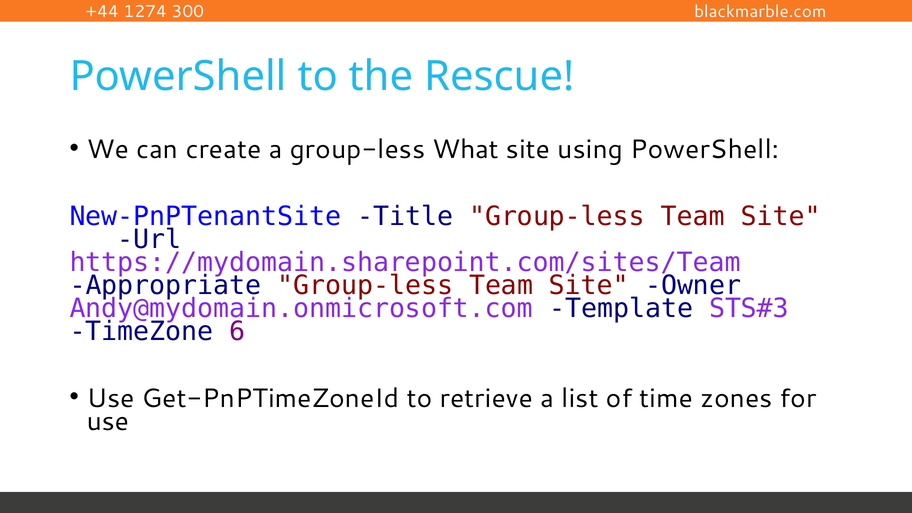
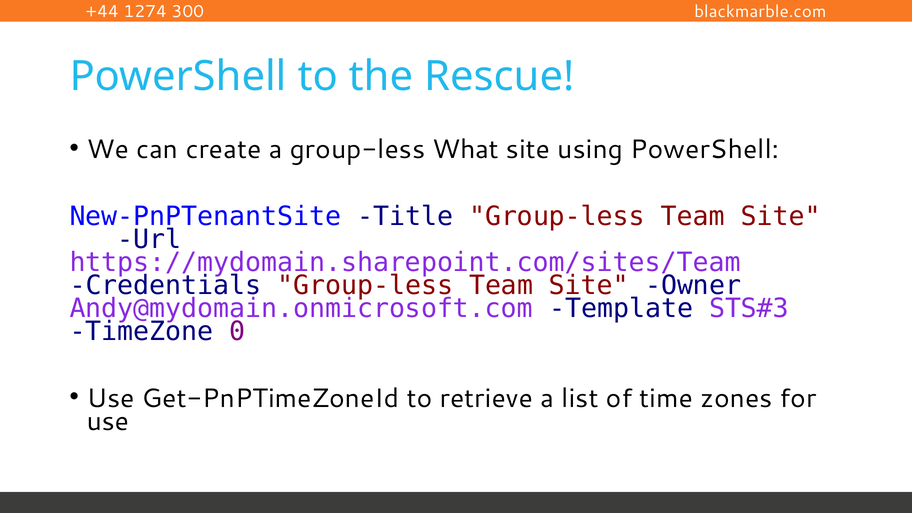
Appropriate: Appropriate -> Credentials (165, 285)
6: 6 -> 0 (237, 331)
